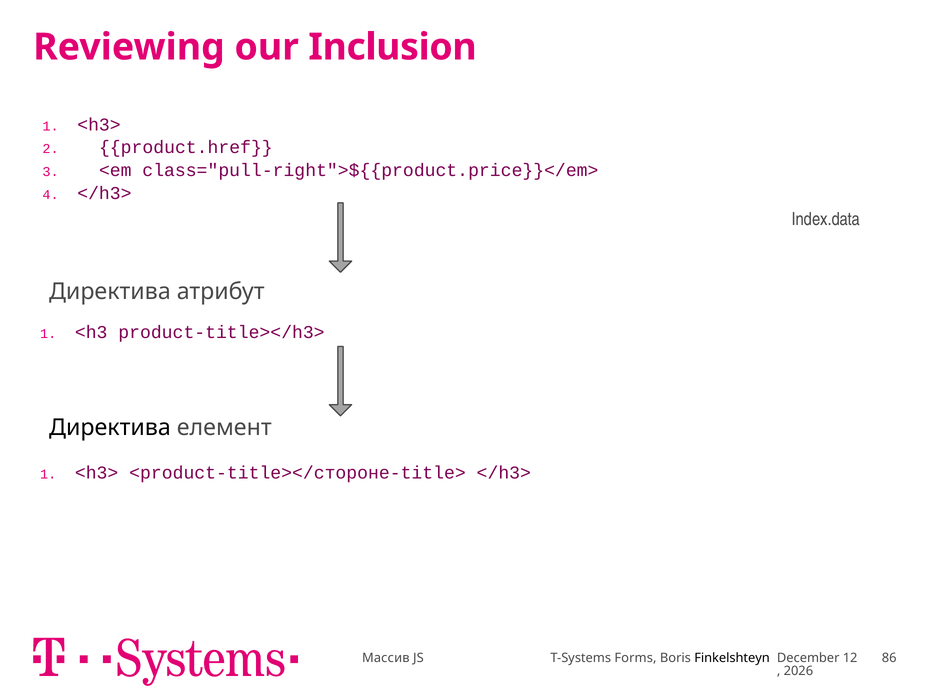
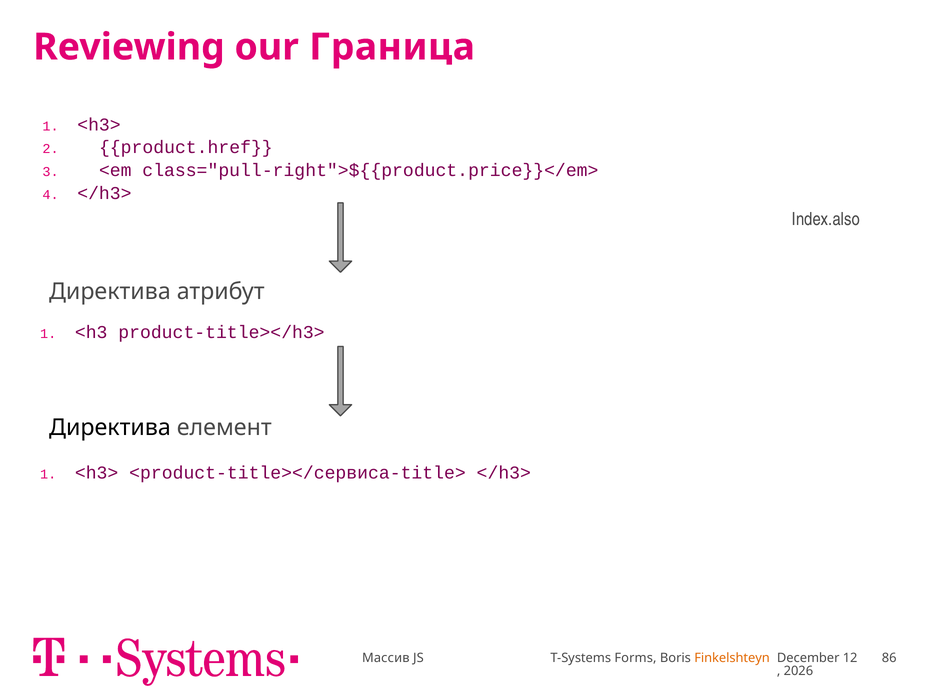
Inclusion: Inclusion -> Граница (392, 47)
Index.data: Index.data -> Index.also (826, 219)
<product-title></стороне-title>: <product-title></стороне-title> -> <product-title></сервиса-title> (297, 472)
Finkelshteyn colour: black -> orange (732, 658)
